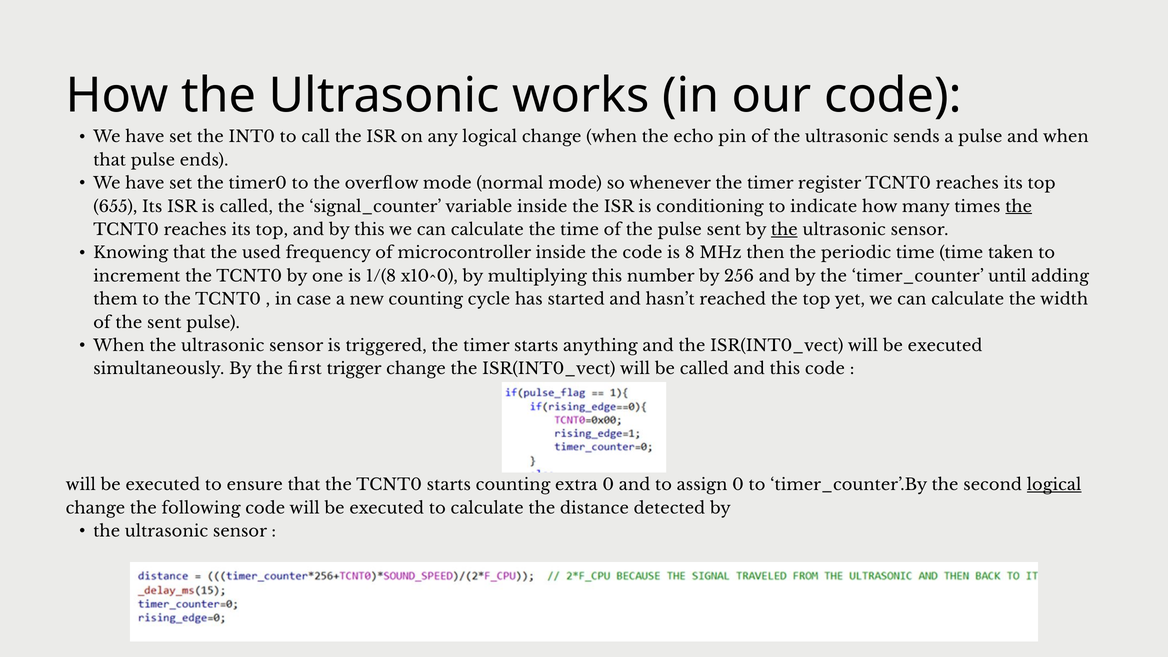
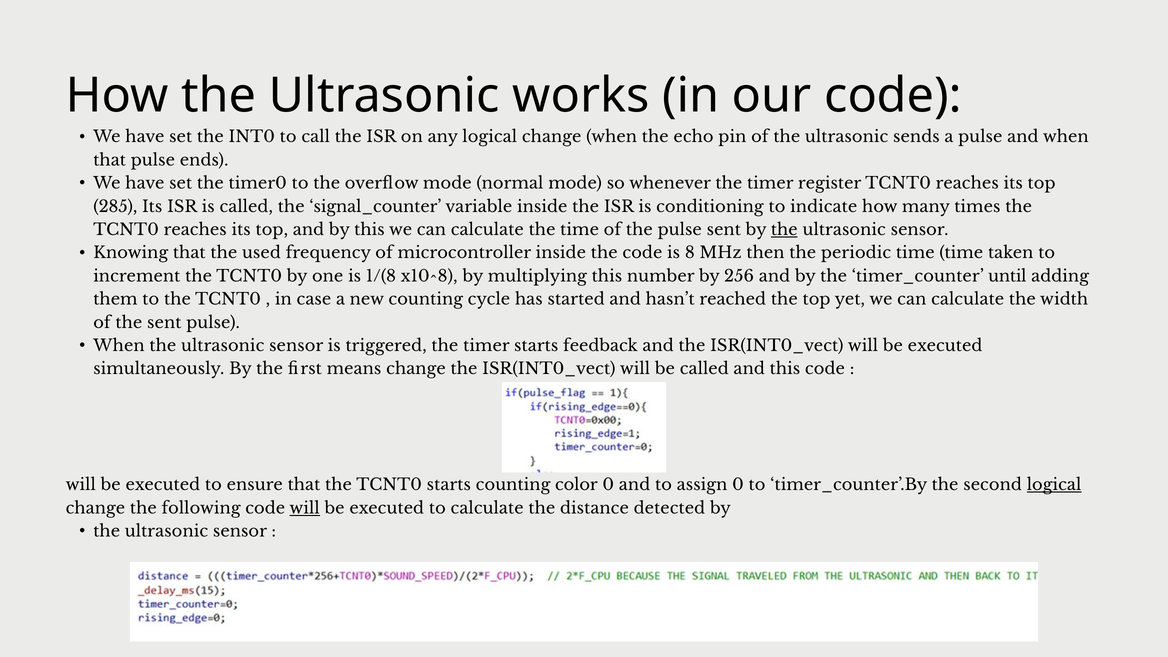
655: 655 -> 285 (115, 207)
the underline: present -> none (1019, 207)
x10^0: x10^0 -> x10^8 (429, 276)
anything: anything -> feedback (600, 346)
trigger: trigger -> means (354, 369)
extra: extra -> color (576, 485)
will underline: none -> present (305, 508)
